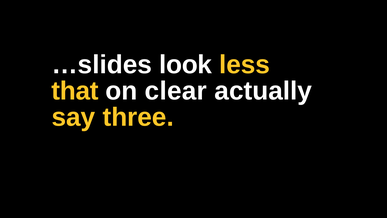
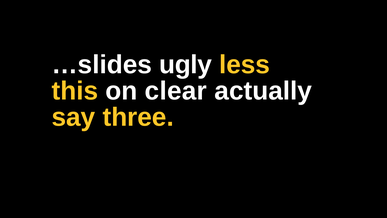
look: look -> ugly (186, 65)
that: that -> this (75, 91)
